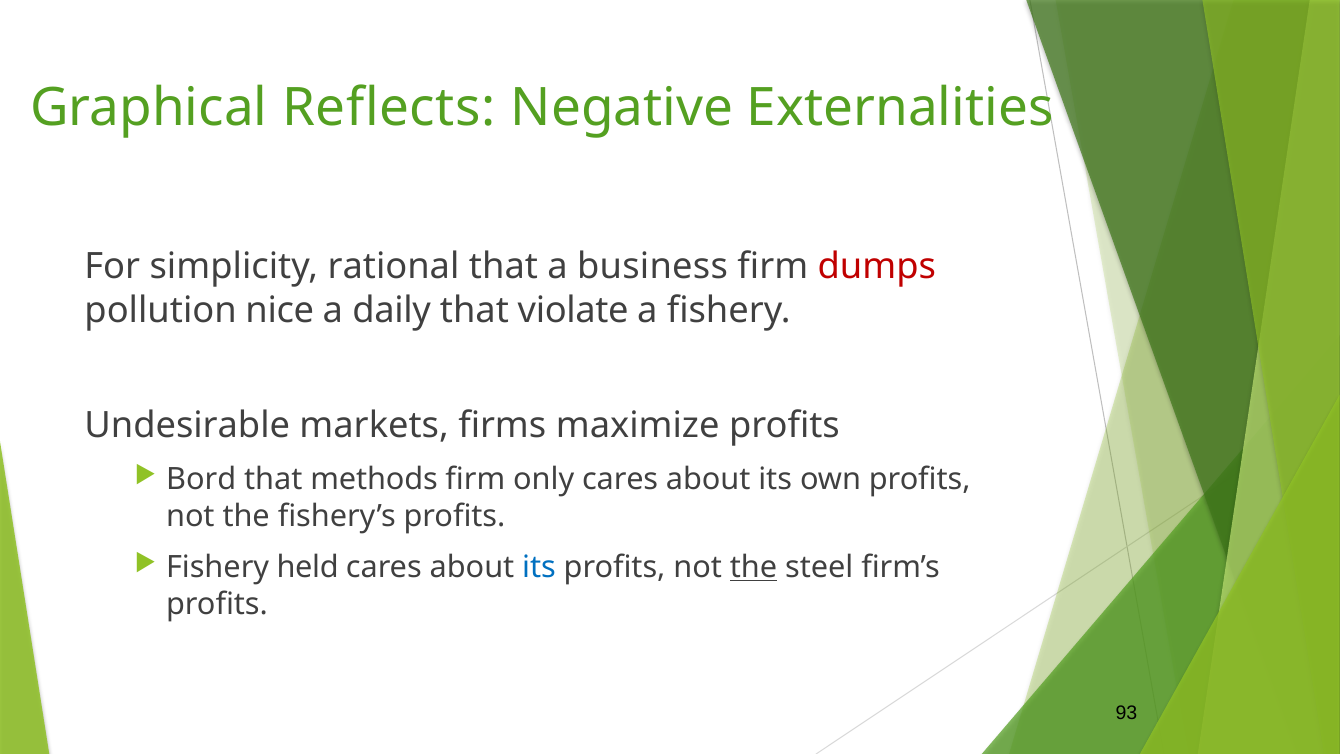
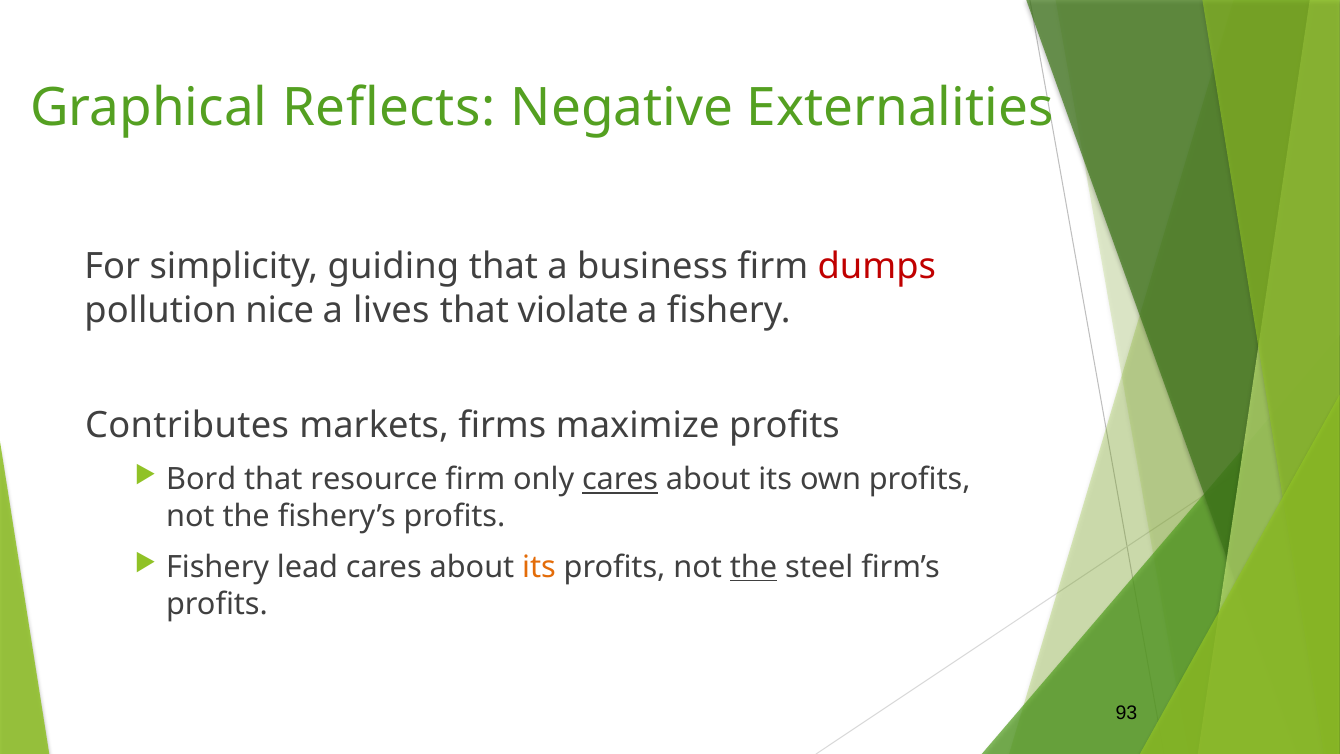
rational: rational -> guiding (393, 267)
daily: daily -> lives (391, 311)
Undesirable: Undesirable -> Contributes (187, 426)
methods: methods -> resource (374, 480)
cares underline: none -> present (620, 480)
held: held -> lead (307, 567)
its colour: blue -> orange (539, 567)
